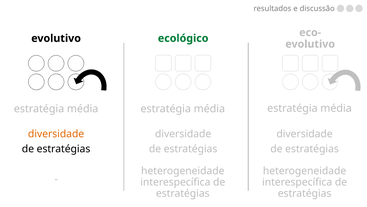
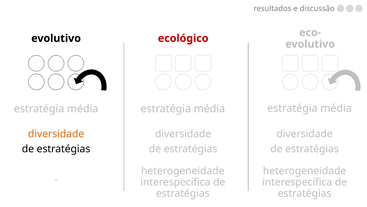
ecológico colour: green -> red (183, 38)
